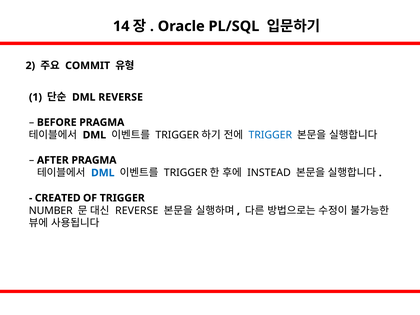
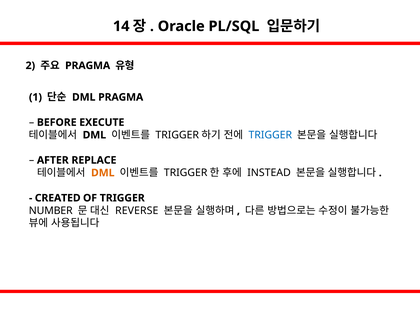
COMMIT: COMMIT -> PRAGMA (88, 66)
DML REVERSE: REVERSE -> PRAGMA (121, 97)
BEFORE PRAGMA: PRAGMA -> EXECUTE (102, 122)
AFTER PRAGMA: PRAGMA -> REPLACE (94, 160)
DML colour: blue -> orange (103, 173)
